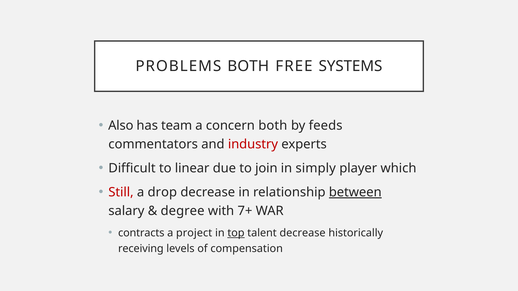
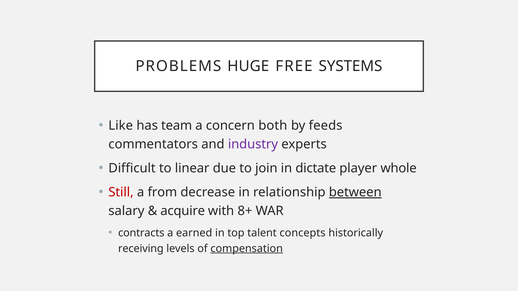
PROBLEMS BOTH: BOTH -> HUGE (248, 66)
Also: Also -> Like (121, 126)
industry colour: red -> purple (253, 144)
simply: simply -> dictate (316, 168)
which: which -> whole (399, 168)
drop: drop -> from (162, 193)
degree: degree -> acquire (183, 211)
7+: 7+ -> 8+ (245, 211)
project: project -> earned (194, 233)
top underline: present -> none (236, 233)
talent decrease: decrease -> concepts (303, 233)
compensation underline: none -> present (247, 249)
